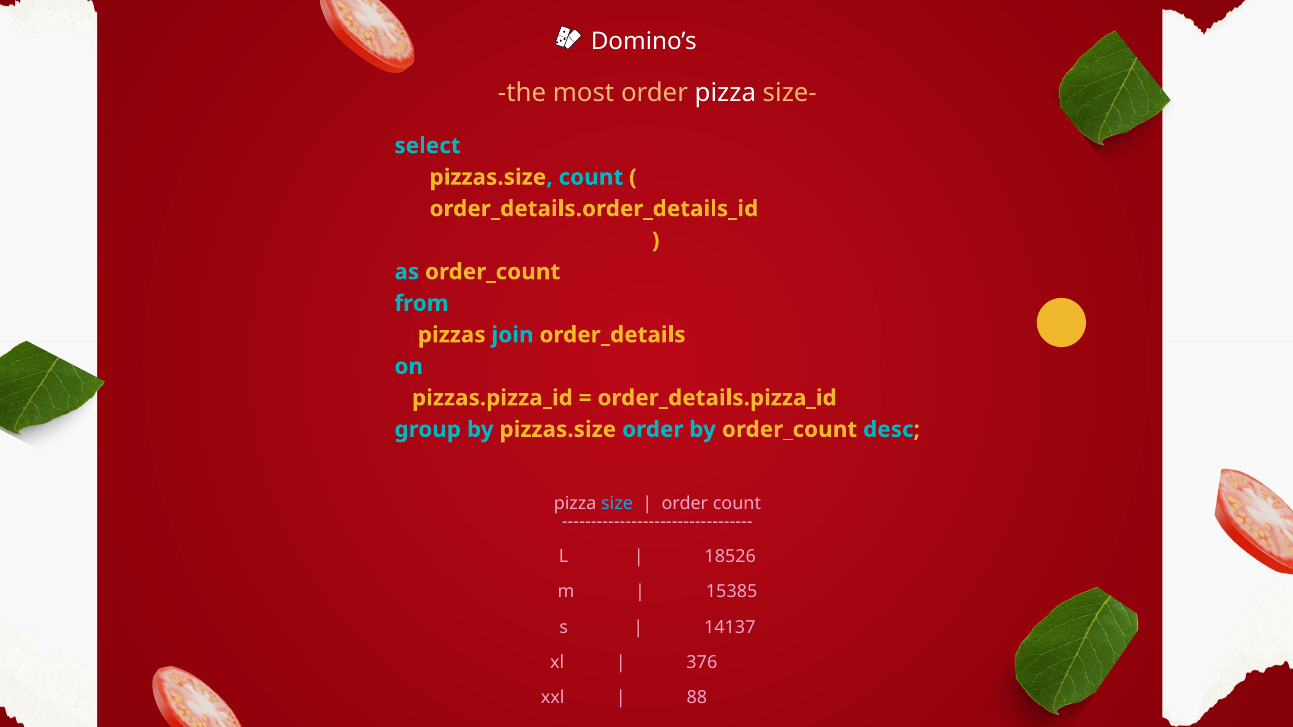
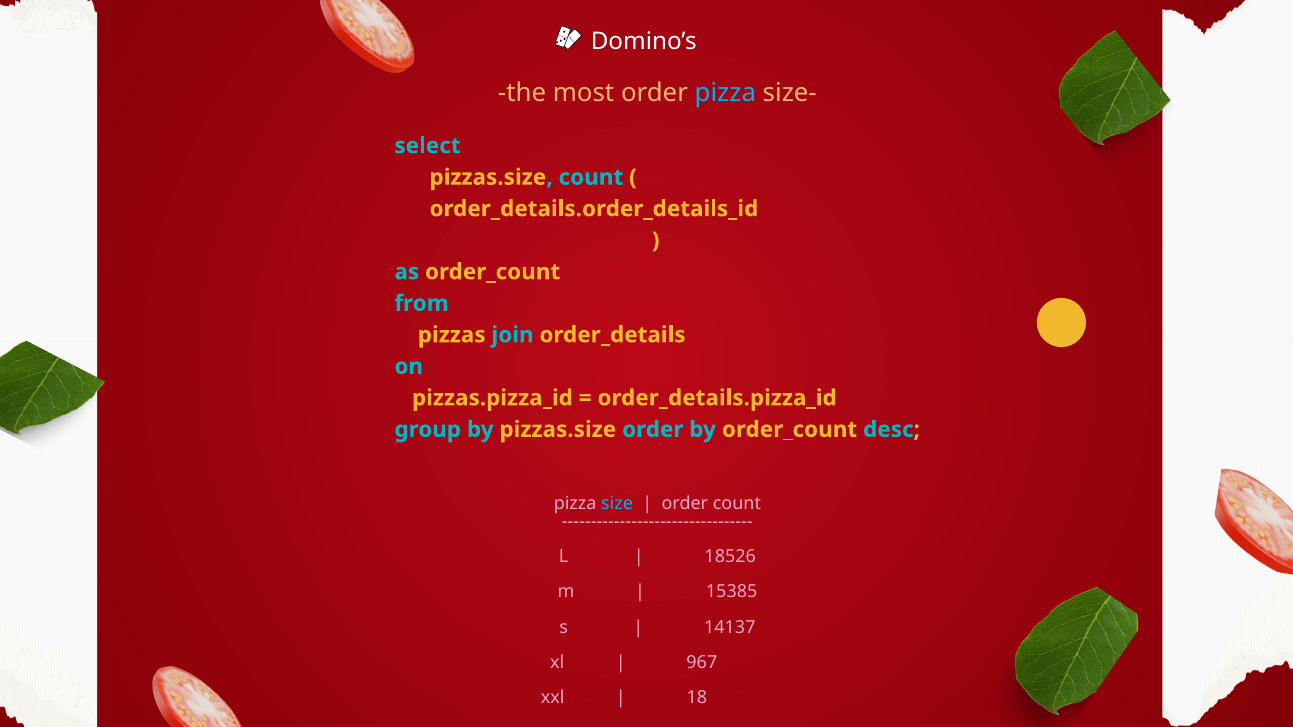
pizza colour: white -> light blue (725, 93)
376: 376 -> 967 (702, 663)
88: 88 -> 18 (697, 698)
